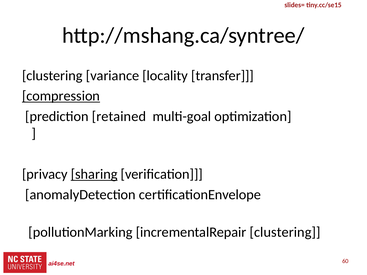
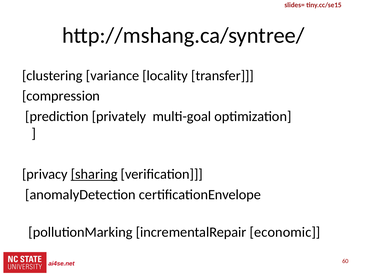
compression underline: present -> none (61, 96)
retained: retained -> privately (119, 116)
incrementalRepair clustering: clustering -> economic (285, 232)
